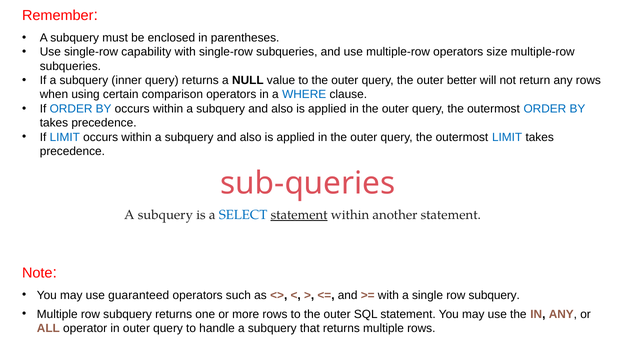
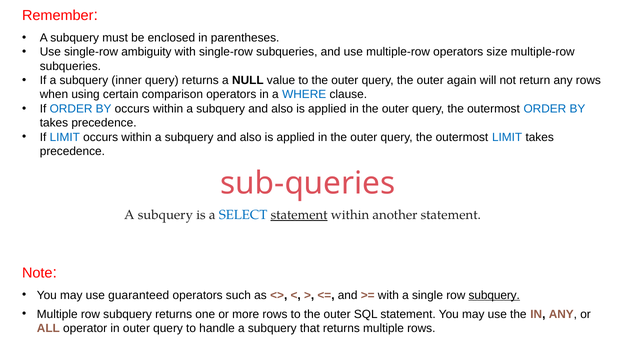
capability: capability -> ambiguity (146, 52)
better: better -> again (462, 80)
subquery underline: none -> present (494, 296)
